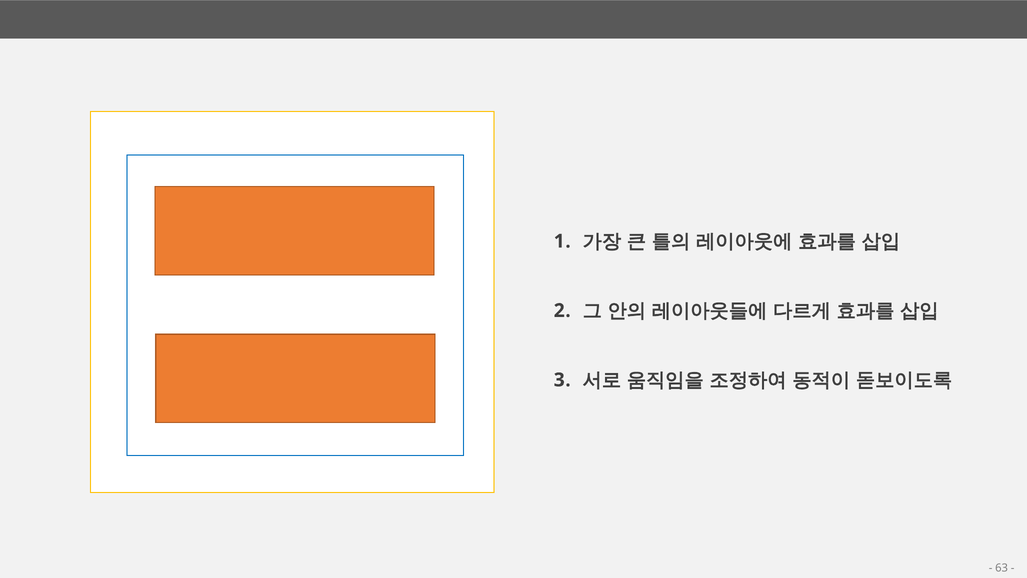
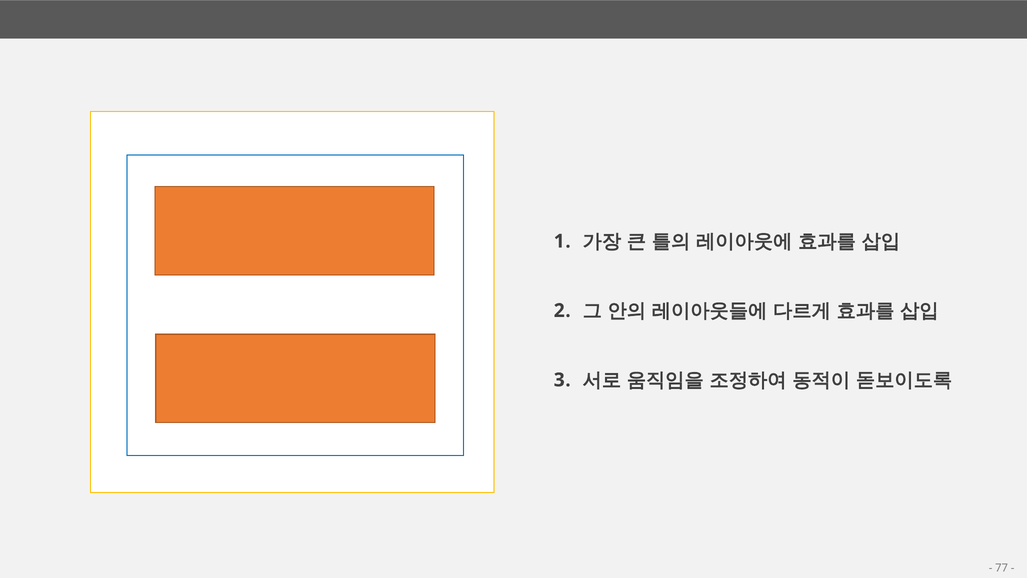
63: 63 -> 77 (1002, 568)
